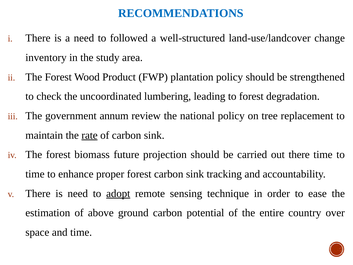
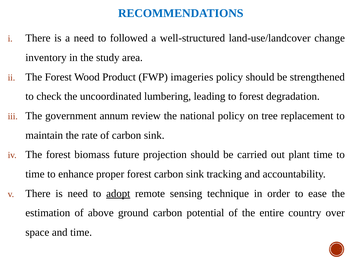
plantation: plantation -> imageries (192, 77)
rate underline: present -> none (90, 135)
out there: there -> plant (299, 154)
